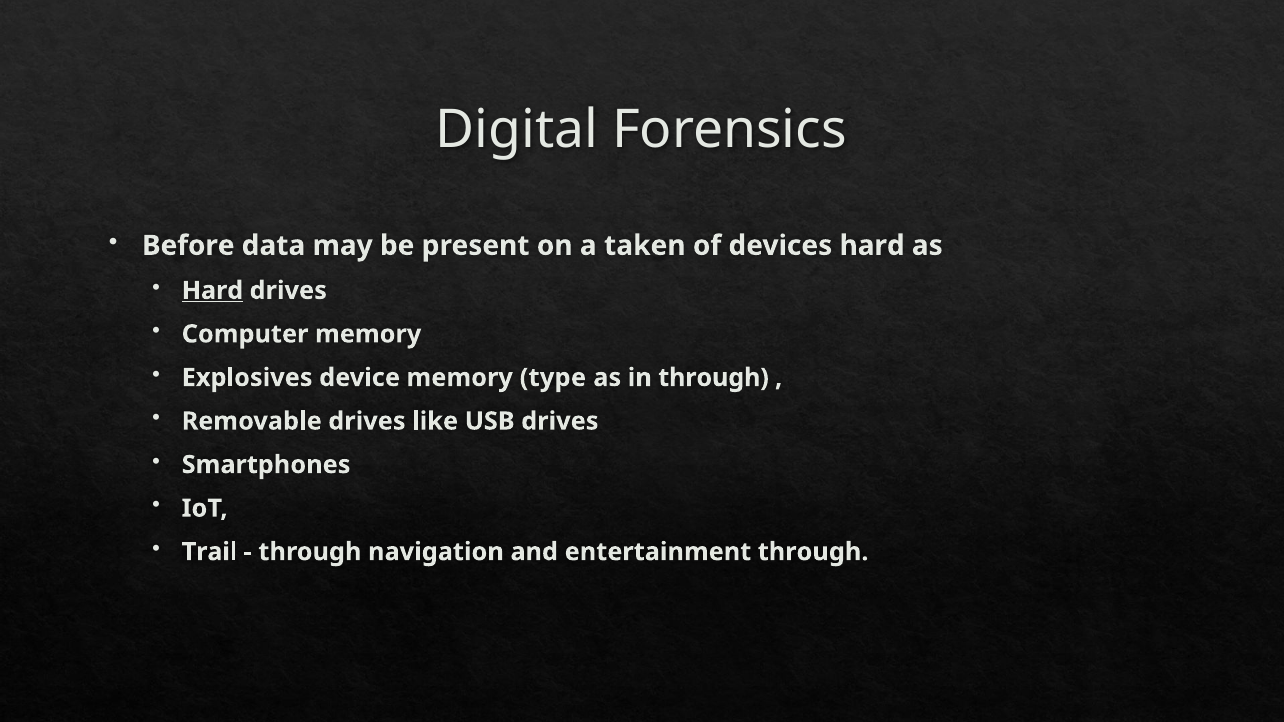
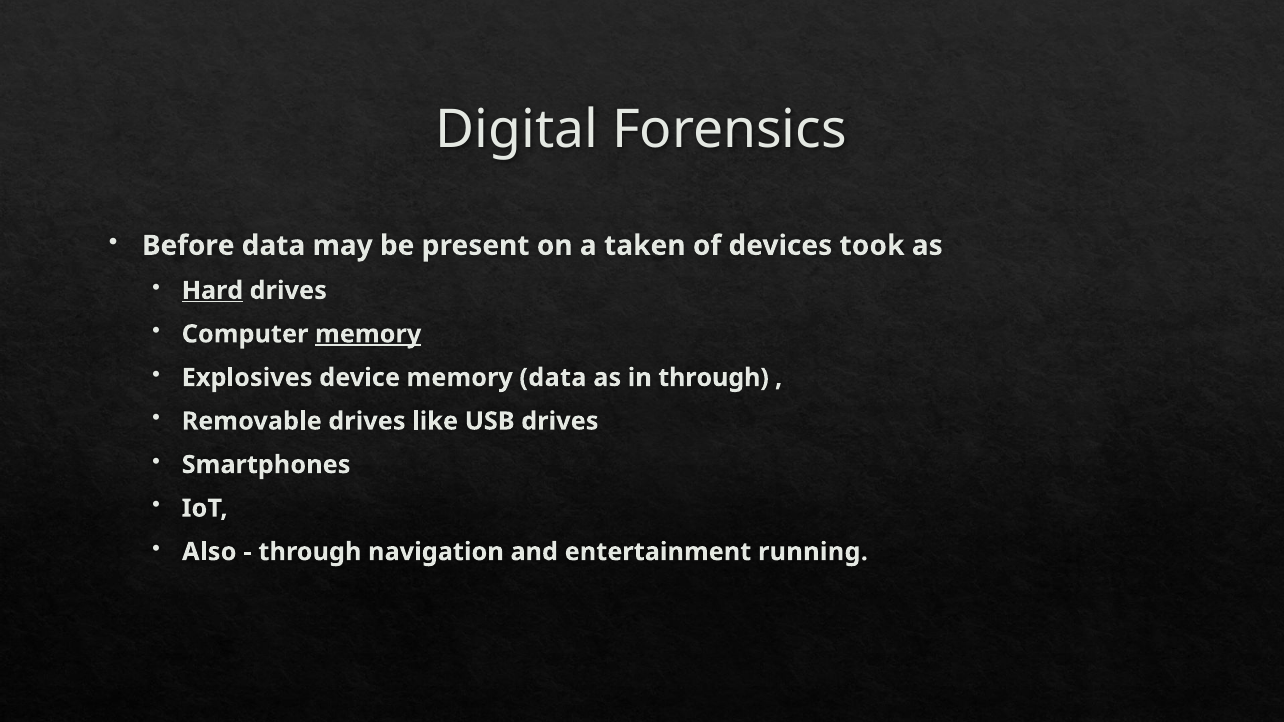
devices hard: hard -> took (872, 246)
memory underline: none -> present (368, 334)
memory type: type -> data (553, 378)
Trail: Trail -> Also (209, 552)
entertainment through: through -> running (813, 552)
